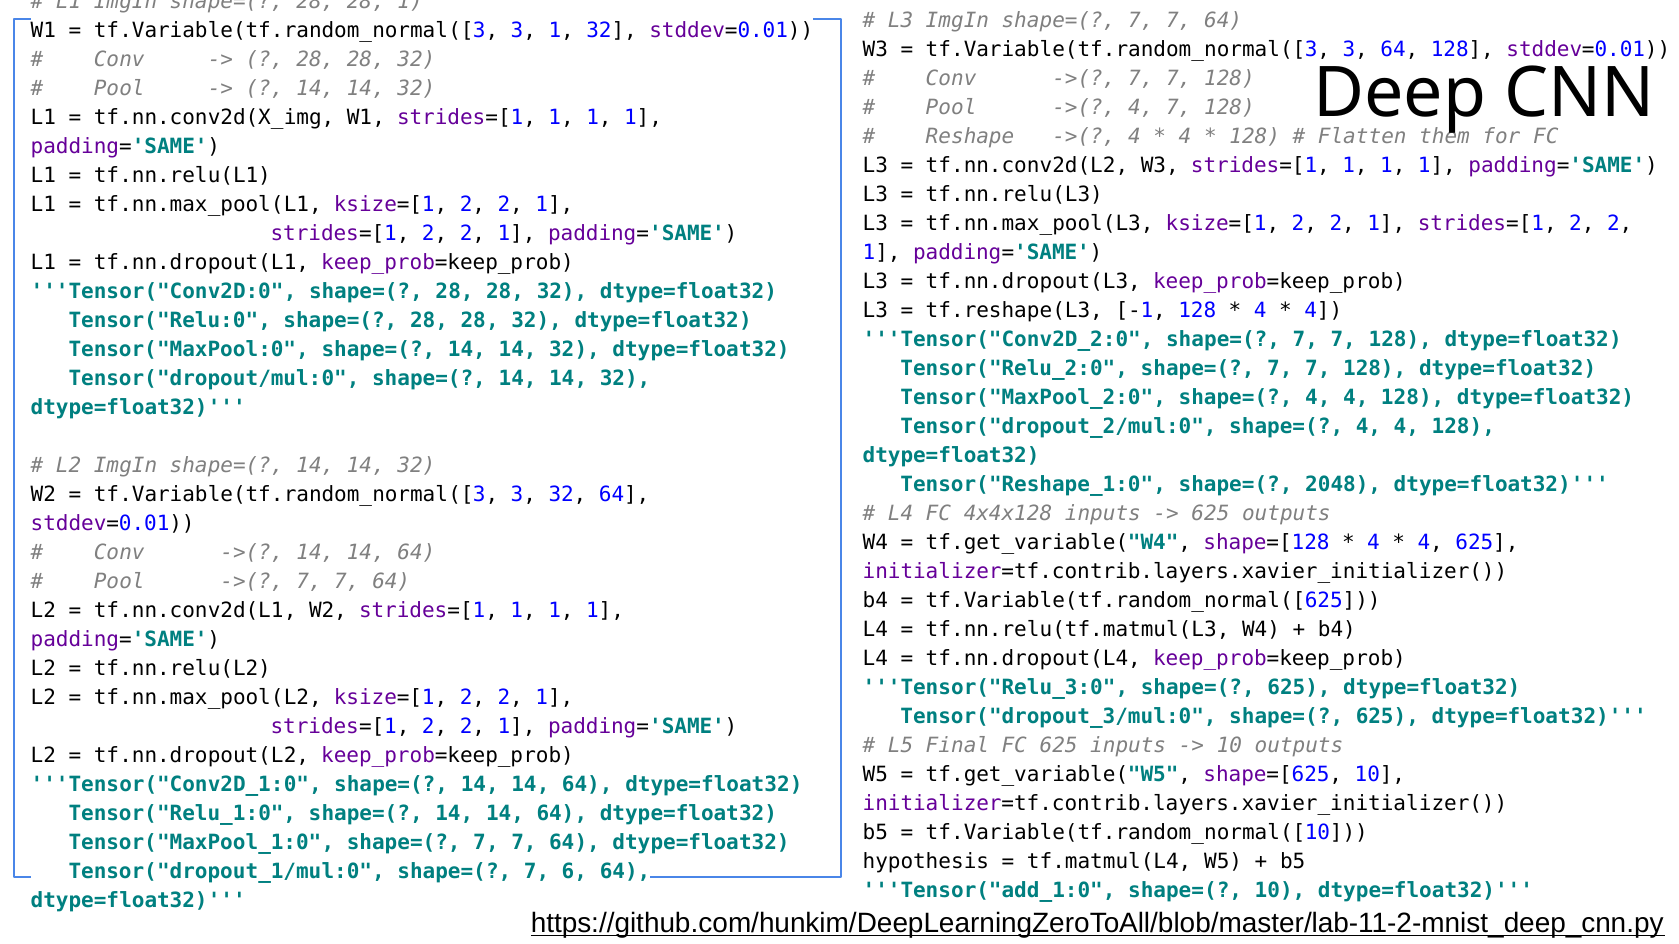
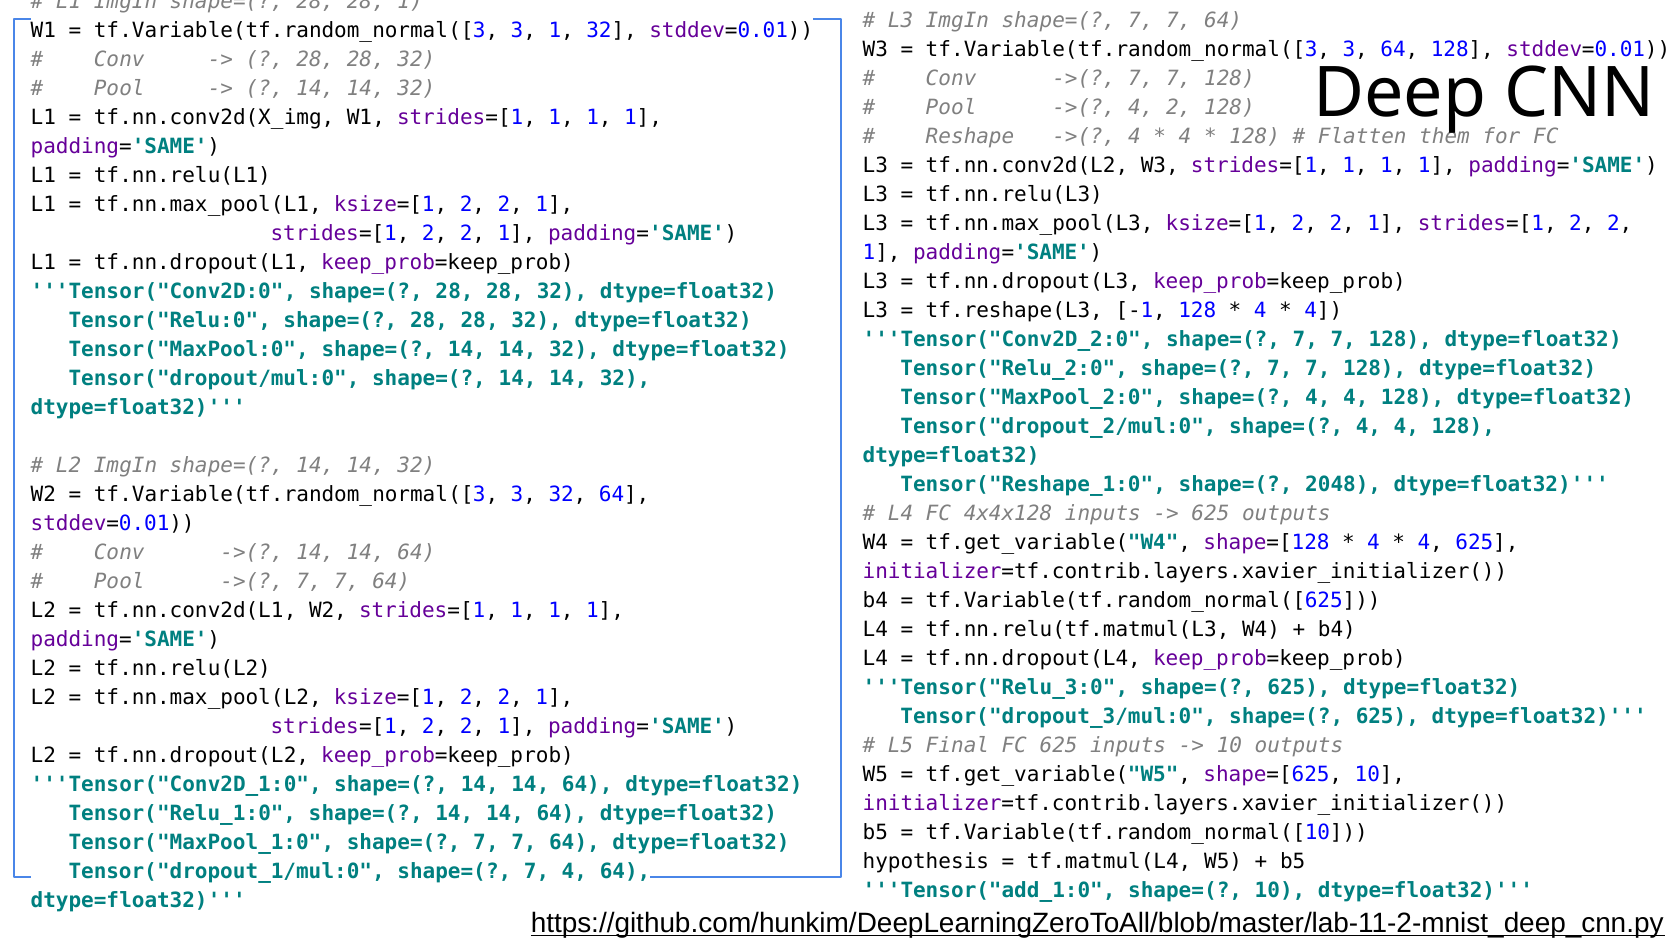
4 7: 7 -> 2 (1179, 107)
7 6: 6 -> 4 (574, 872)
